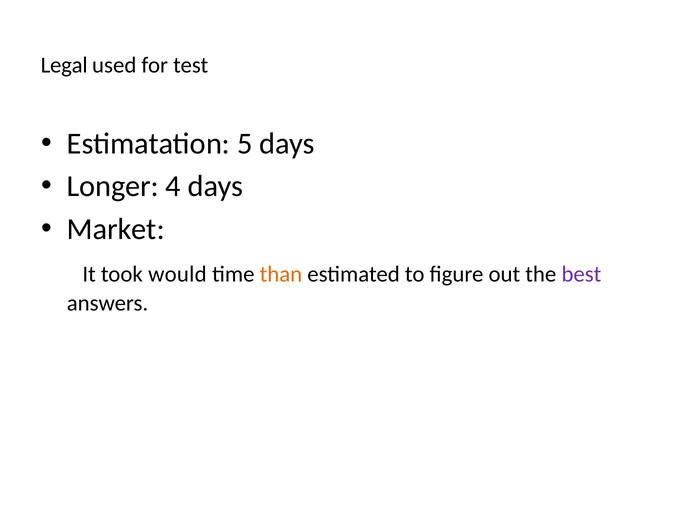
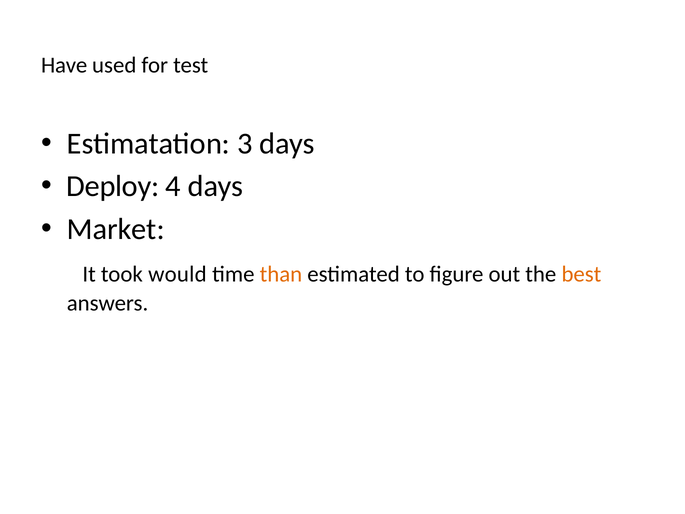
Legal: Legal -> Have (64, 65)
5: 5 -> 3 (245, 144)
Longer: Longer -> Deploy (113, 186)
best colour: purple -> orange (581, 274)
